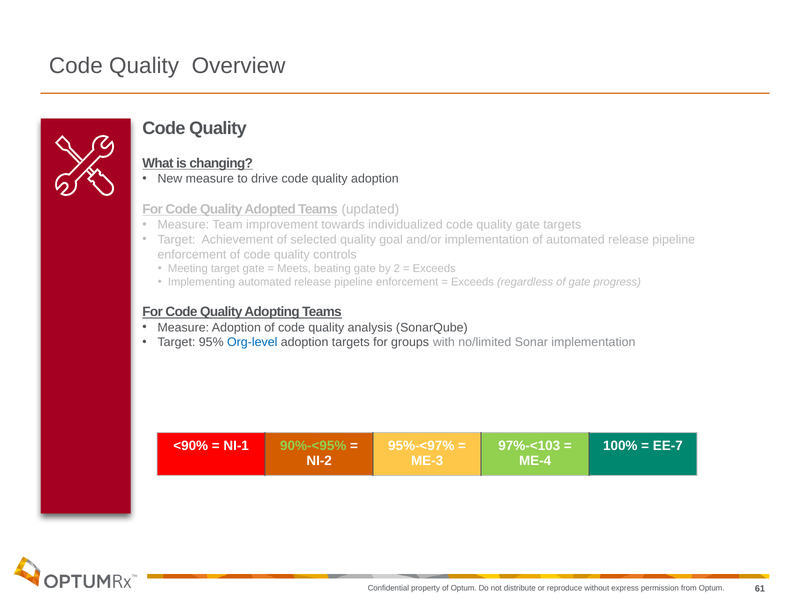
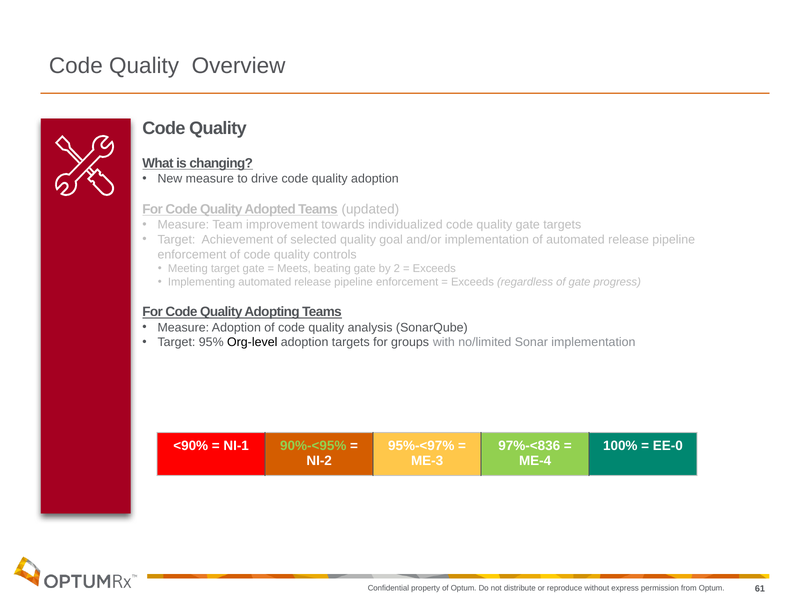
Org-level colour: blue -> black (252, 342)
97%-<103: 97%-<103 -> 97%-<836 (529, 445)
EE-7: EE-7 -> EE-0 (668, 445)
